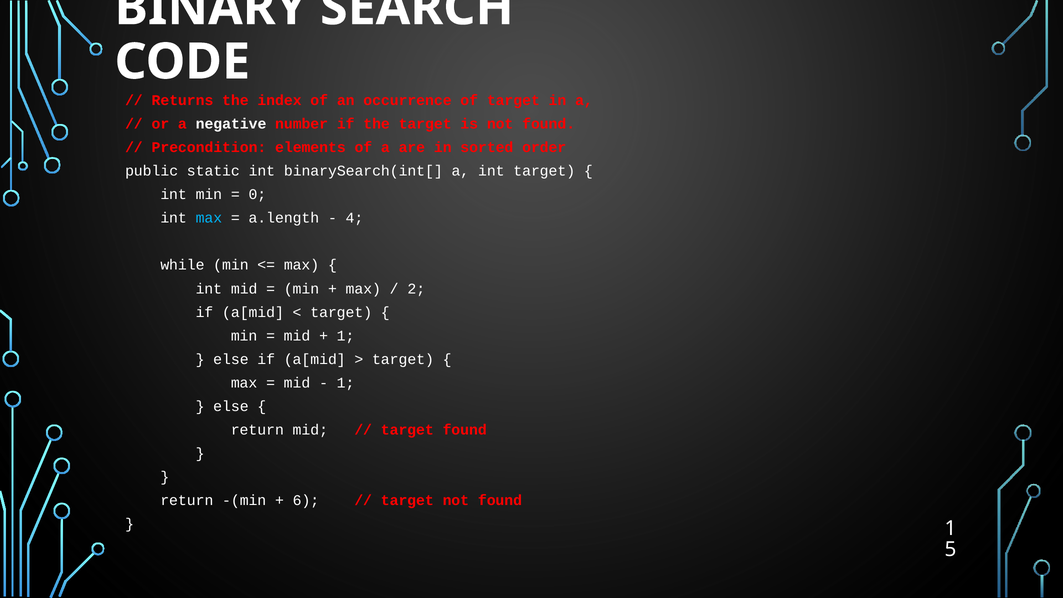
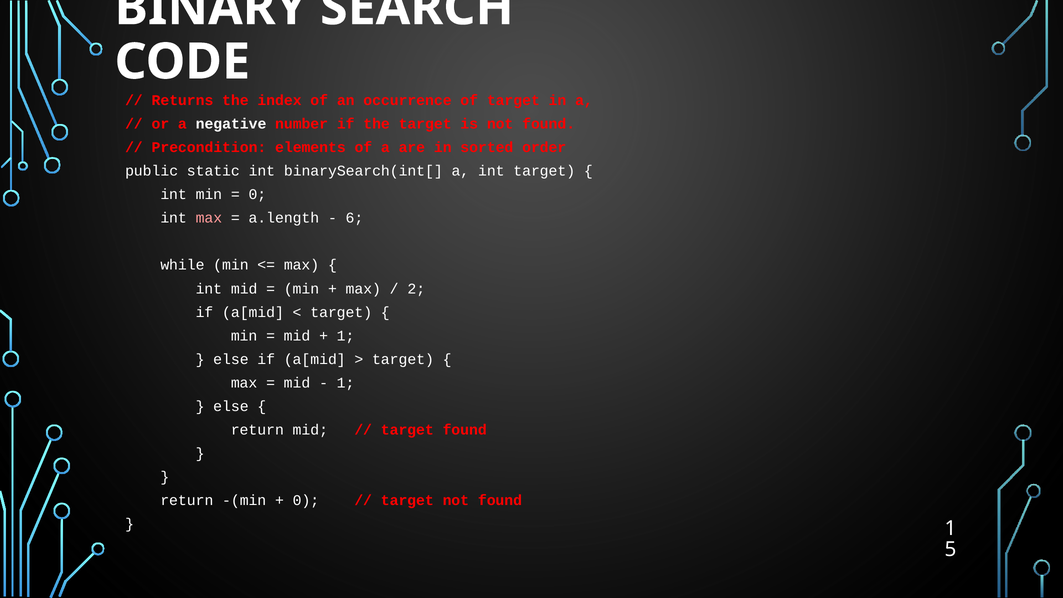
max colour: light blue -> pink (209, 218)
4: 4 -> 6 (354, 218)
6: 6 -> 0 (306, 500)
